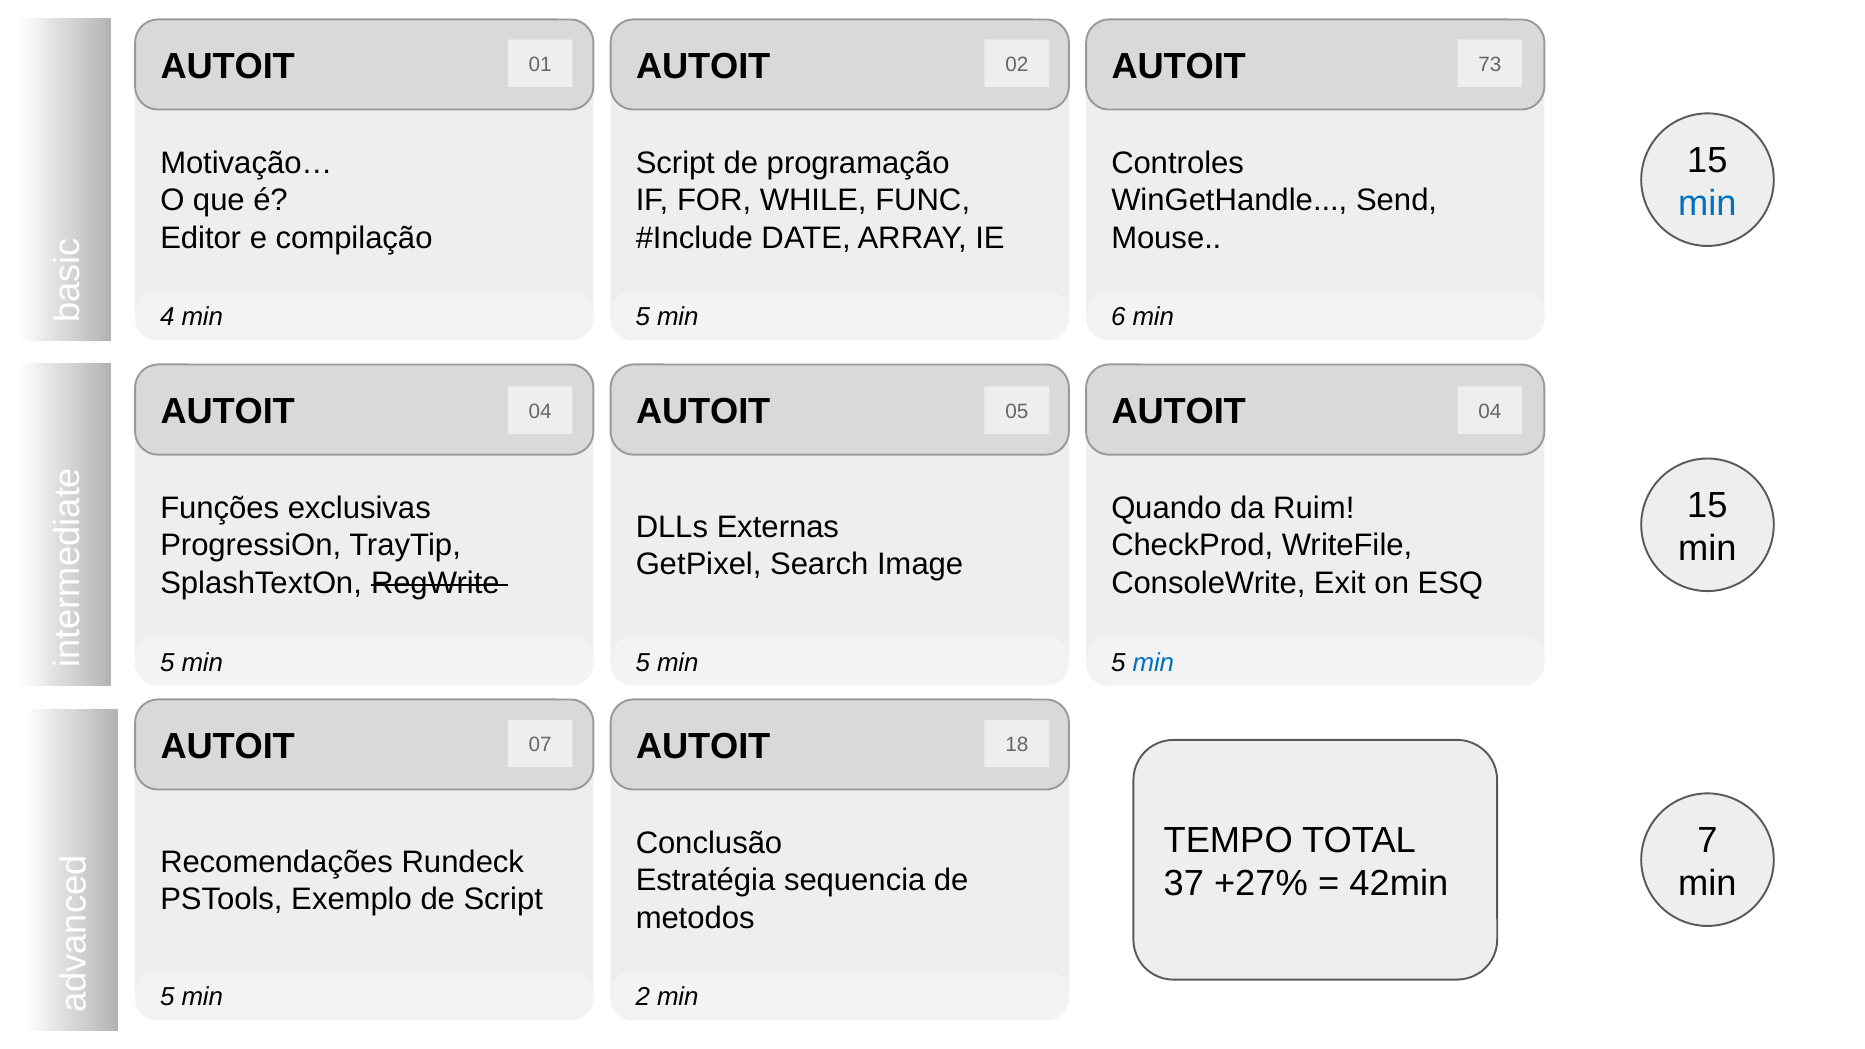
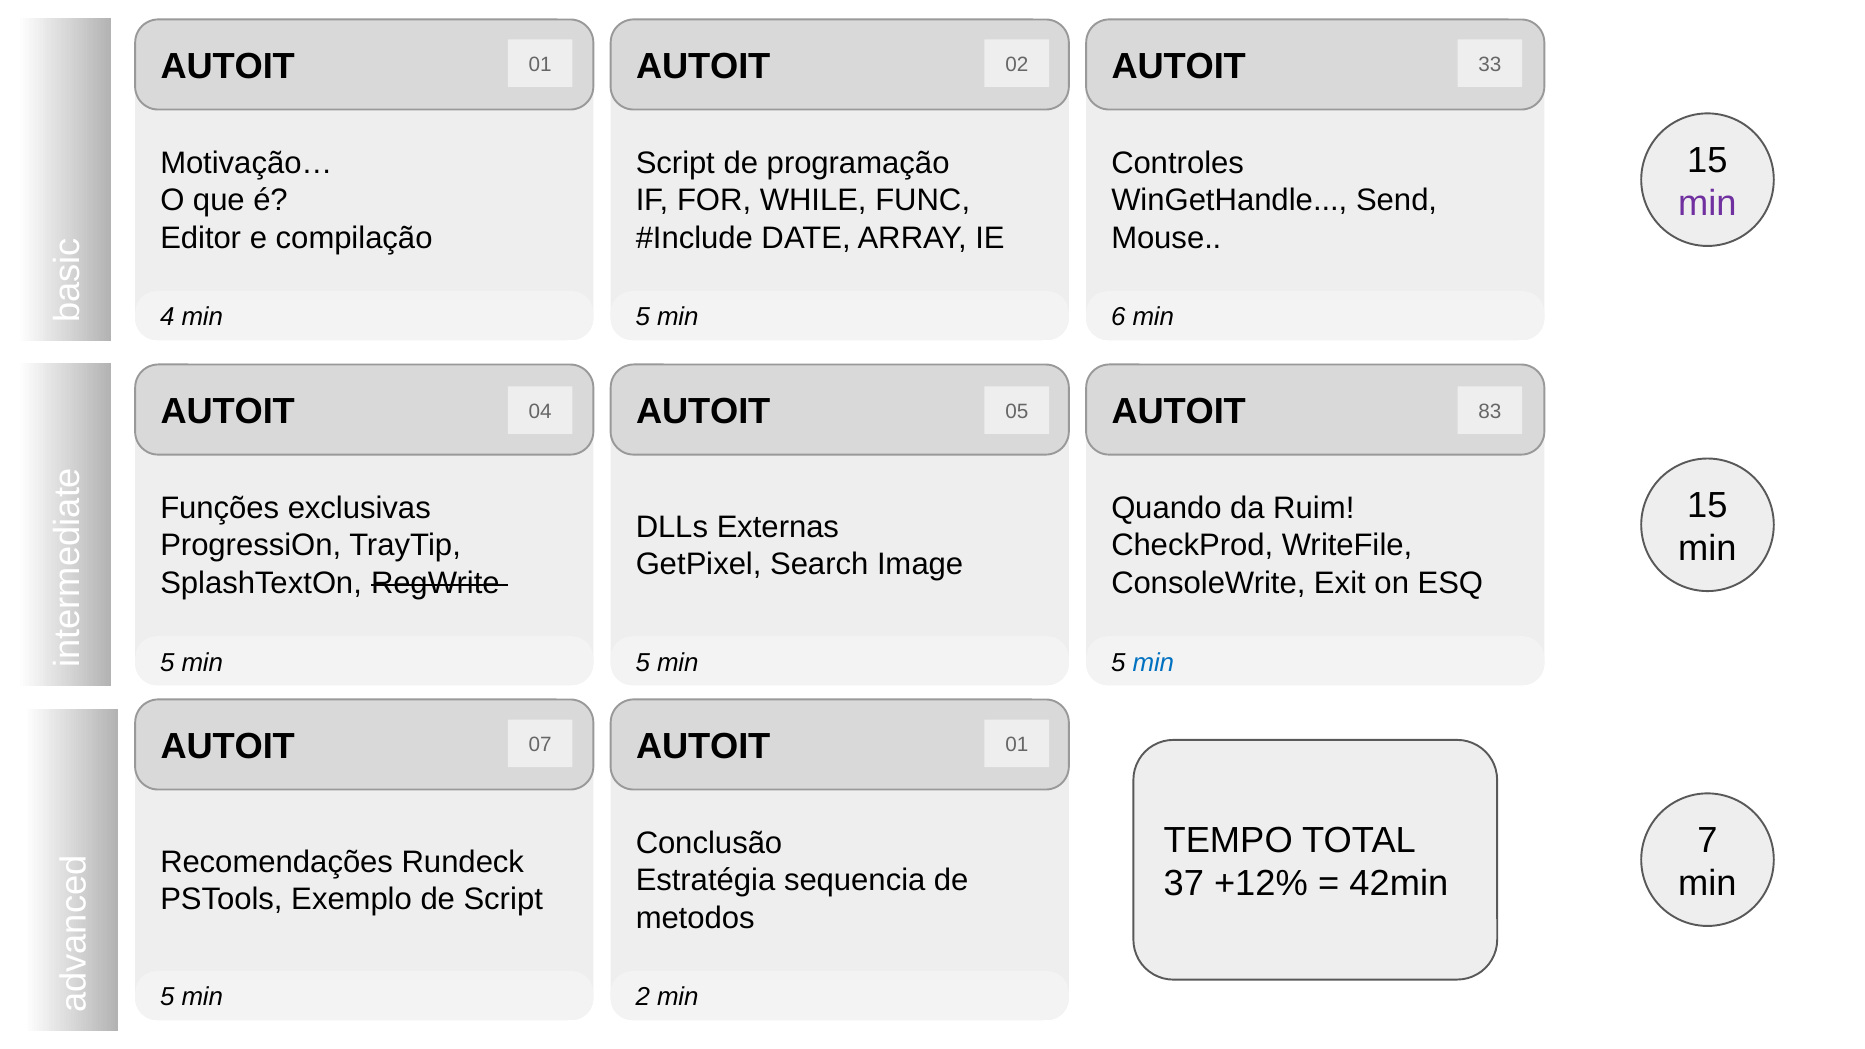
73: 73 -> 33 (1490, 65)
min colour: blue -> purple (1707, 204)
05 04: 04 -> 83 (1490, 412)
07 18: 18 -> 01 (1017, 745)
+27%: +27% -> +12% (1261, 884)
